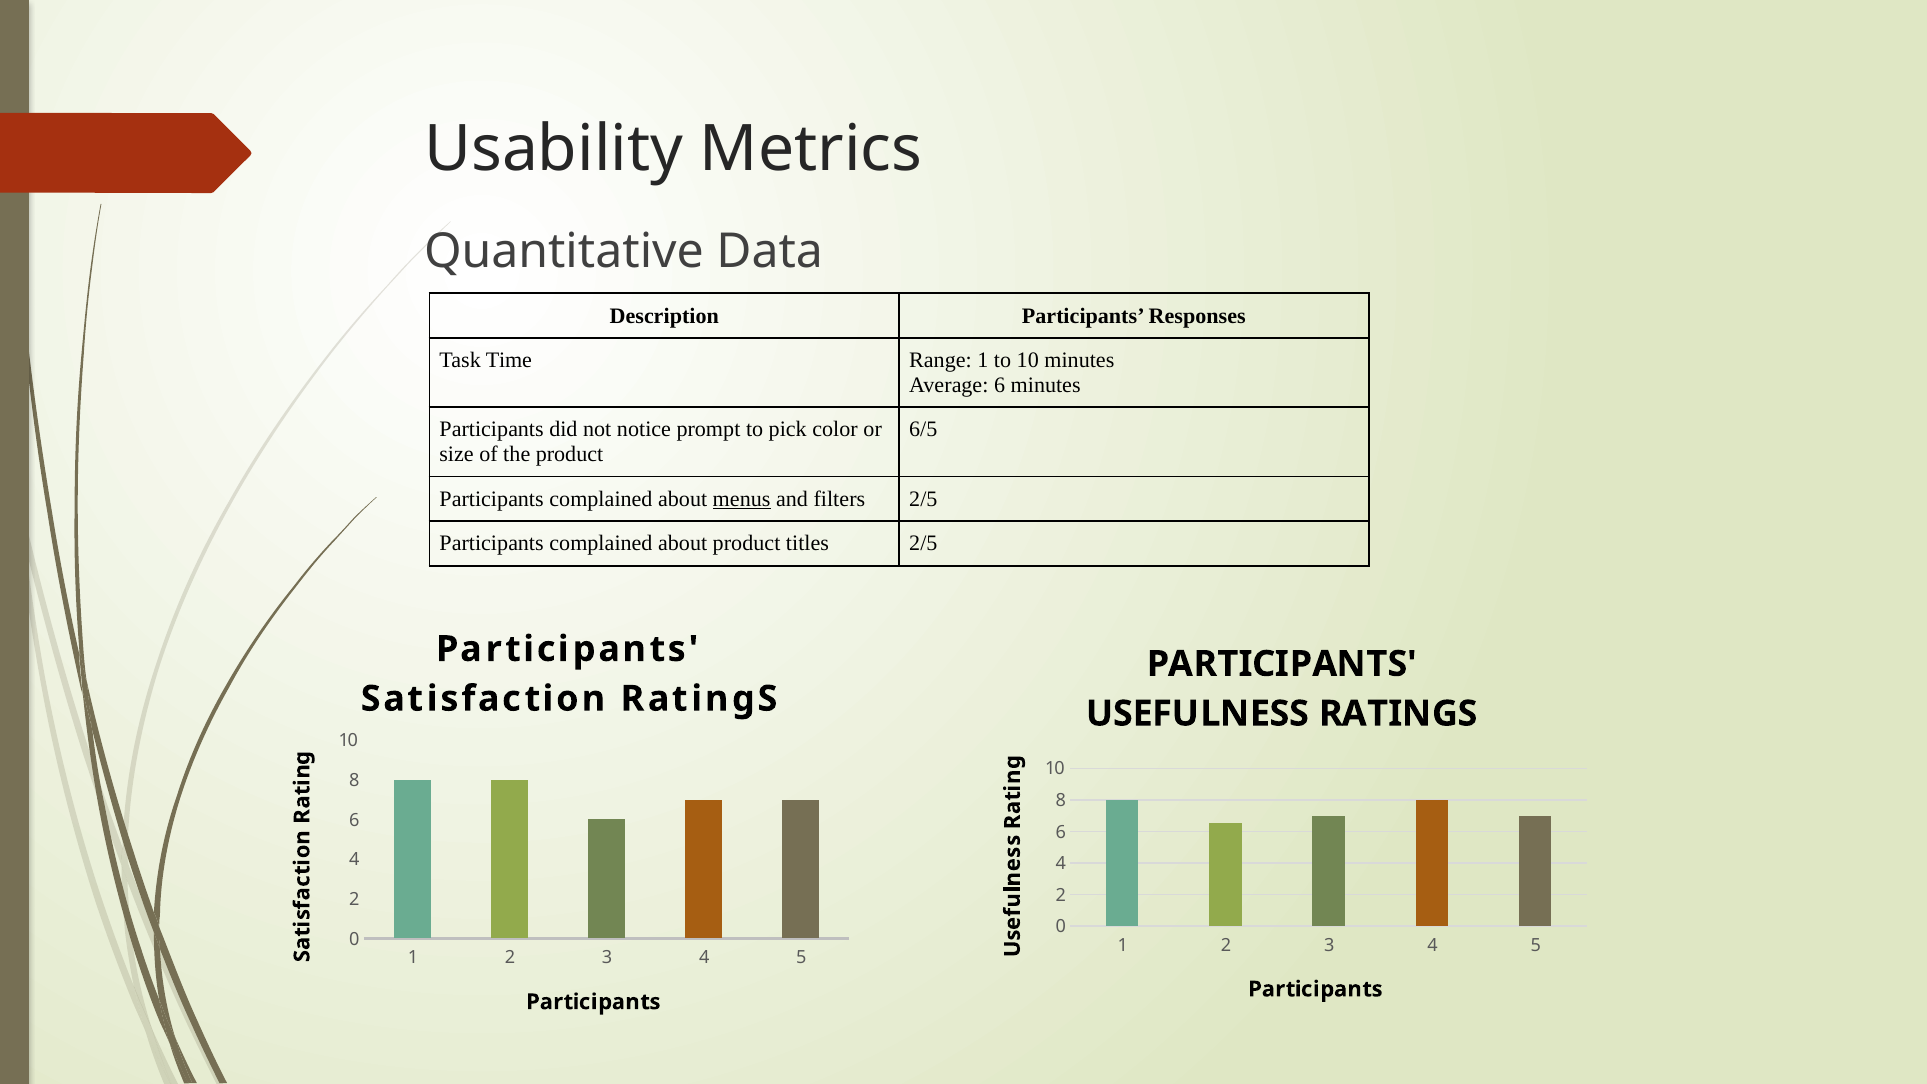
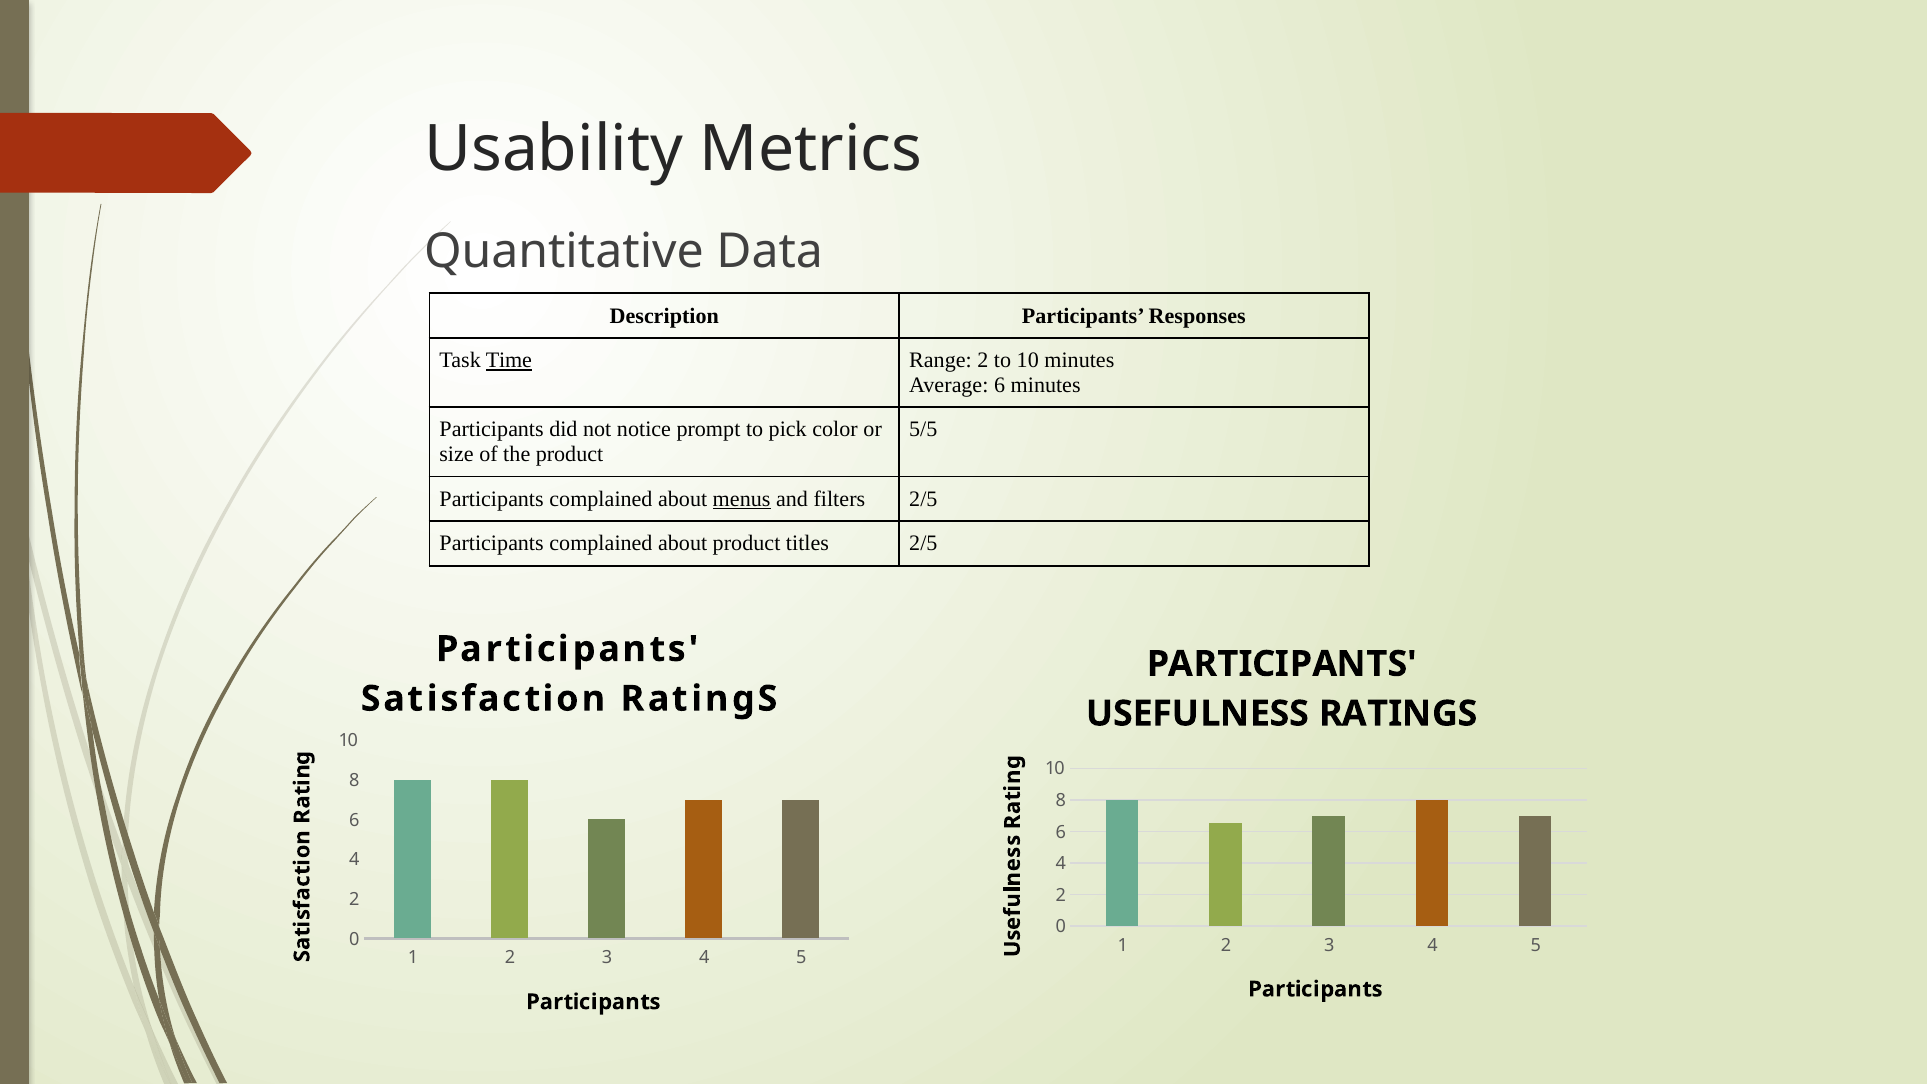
Time underline: none -> present (509, 360)
Range 1: 1 -> 2 (983, 360)
6/5: 6/5 -> 5/5 (923, 430)
